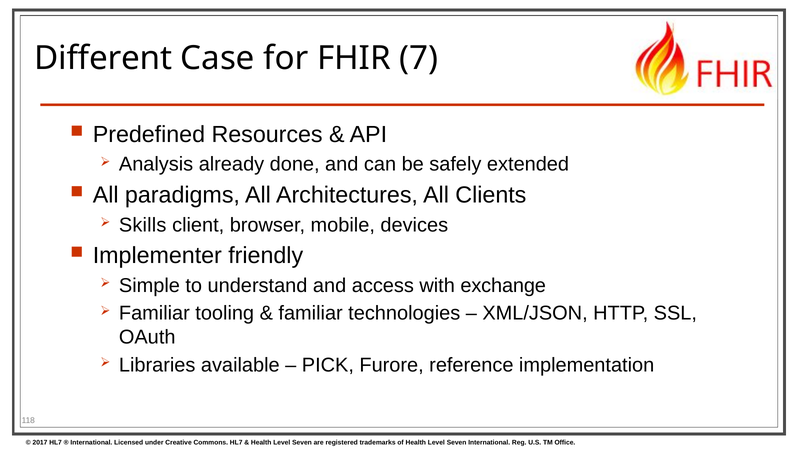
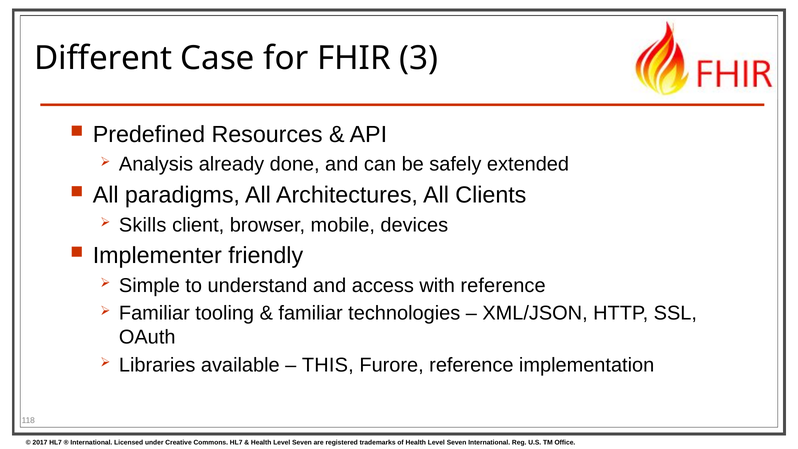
7: 7 -> 3 (419, 58)
with exchange: exchange -> reference (503, 285)
PICK: PICK -> THIS (328, 365)
